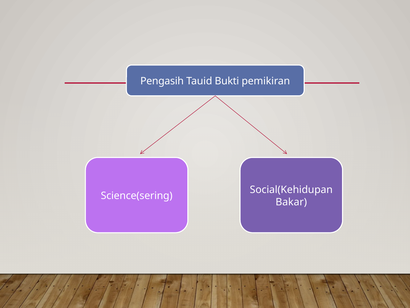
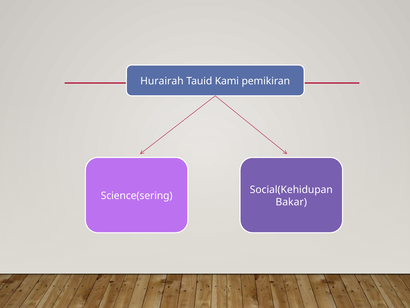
Pengasih: Pengasih -> Hurairah (162, 81)
Bukti: Bukti -> Kami (227, 81)
